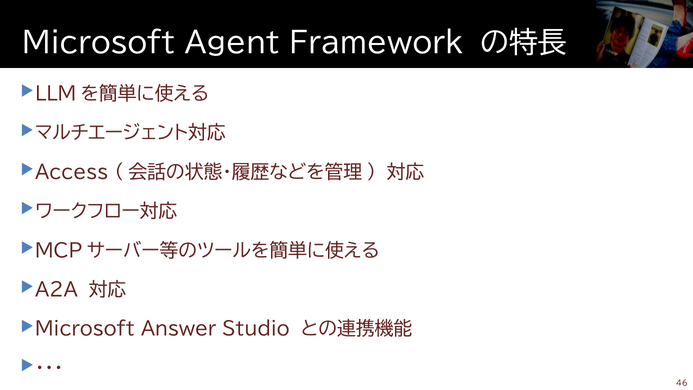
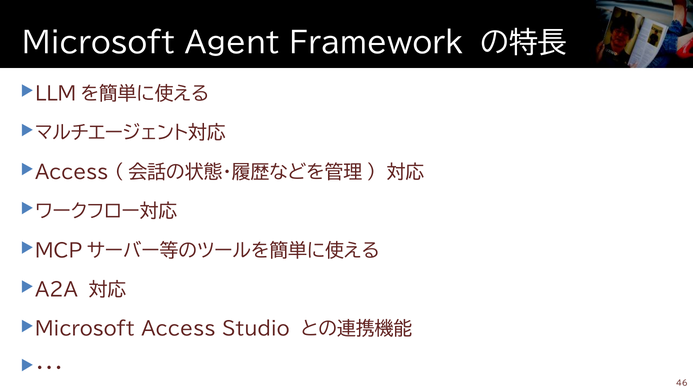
Microsoft Answer: Answer -> Access (178, 329)
